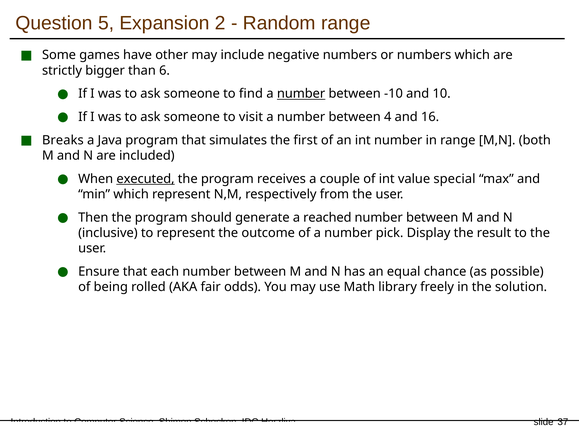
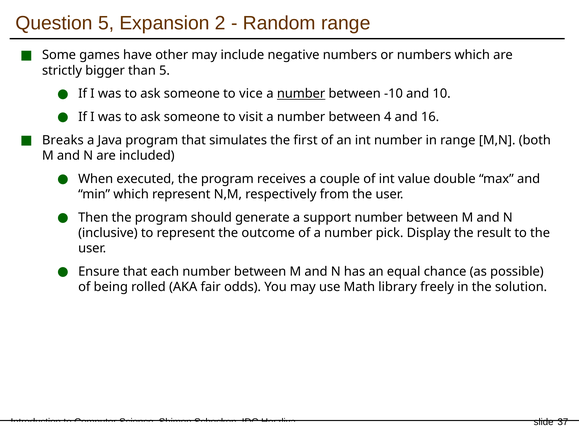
than 6: 6 -> 5 (165, 70)
find: find -> vice (251, 94)
executed underline: present -> none (146, 178)
special: special -> double (455, 178)
reached: reached -> support (327, 217)
